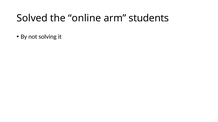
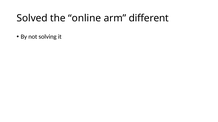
students: students -> different (149, 18)
